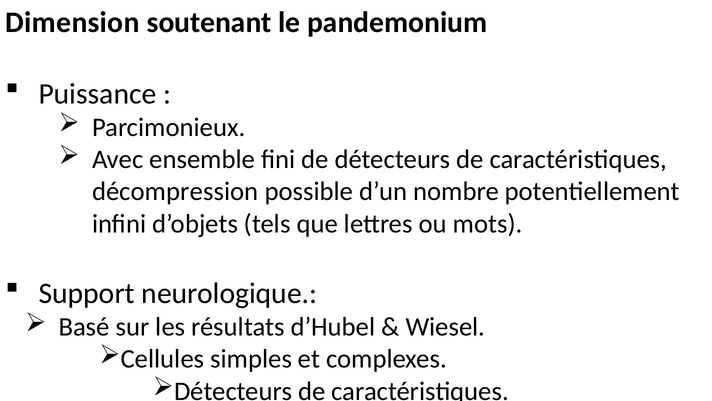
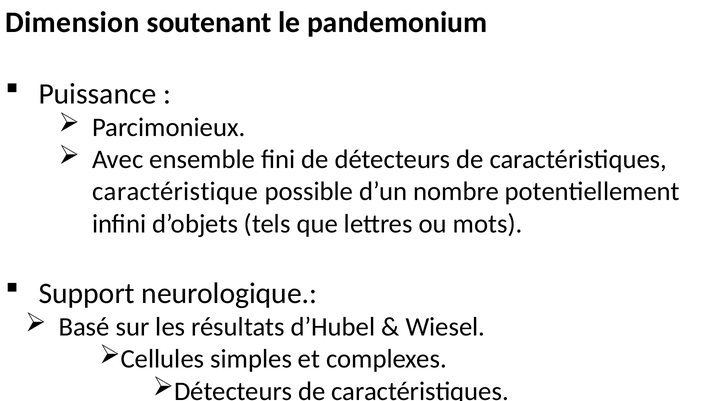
décompression: décompression -> caractéristique (175, 191)
